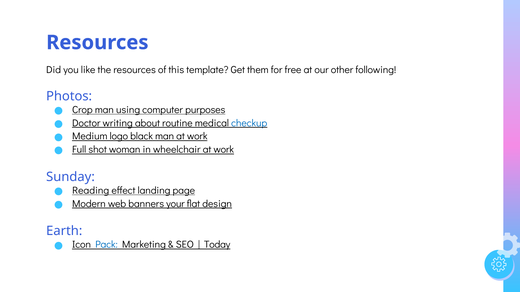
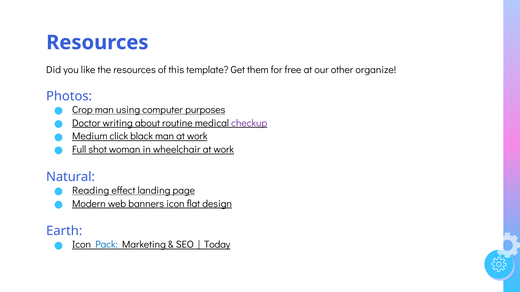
following: following -> organize (376, 70)
checkup colour: blue -> purple (249, 123)
logo: logo -> click (119, 137)
Sunday: Sunday -> Natural (71, 177)
banners your: your -> icon (175, 204)
